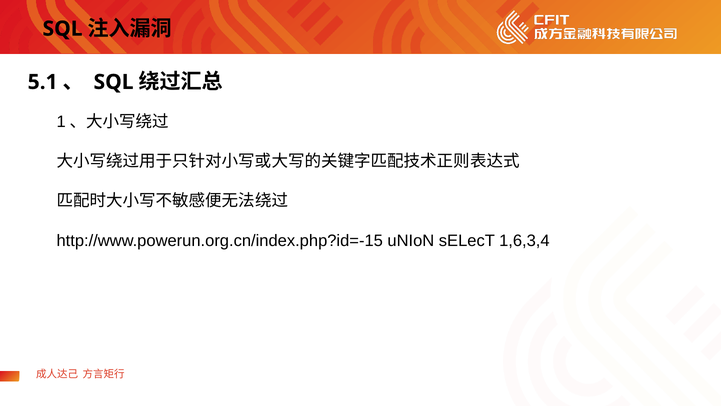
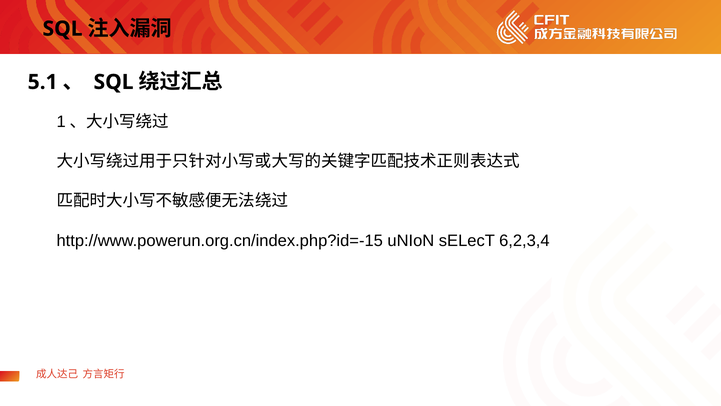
1,6,3,4: 1,6,3,4 -> 6,2,3,4 (524, 240)
